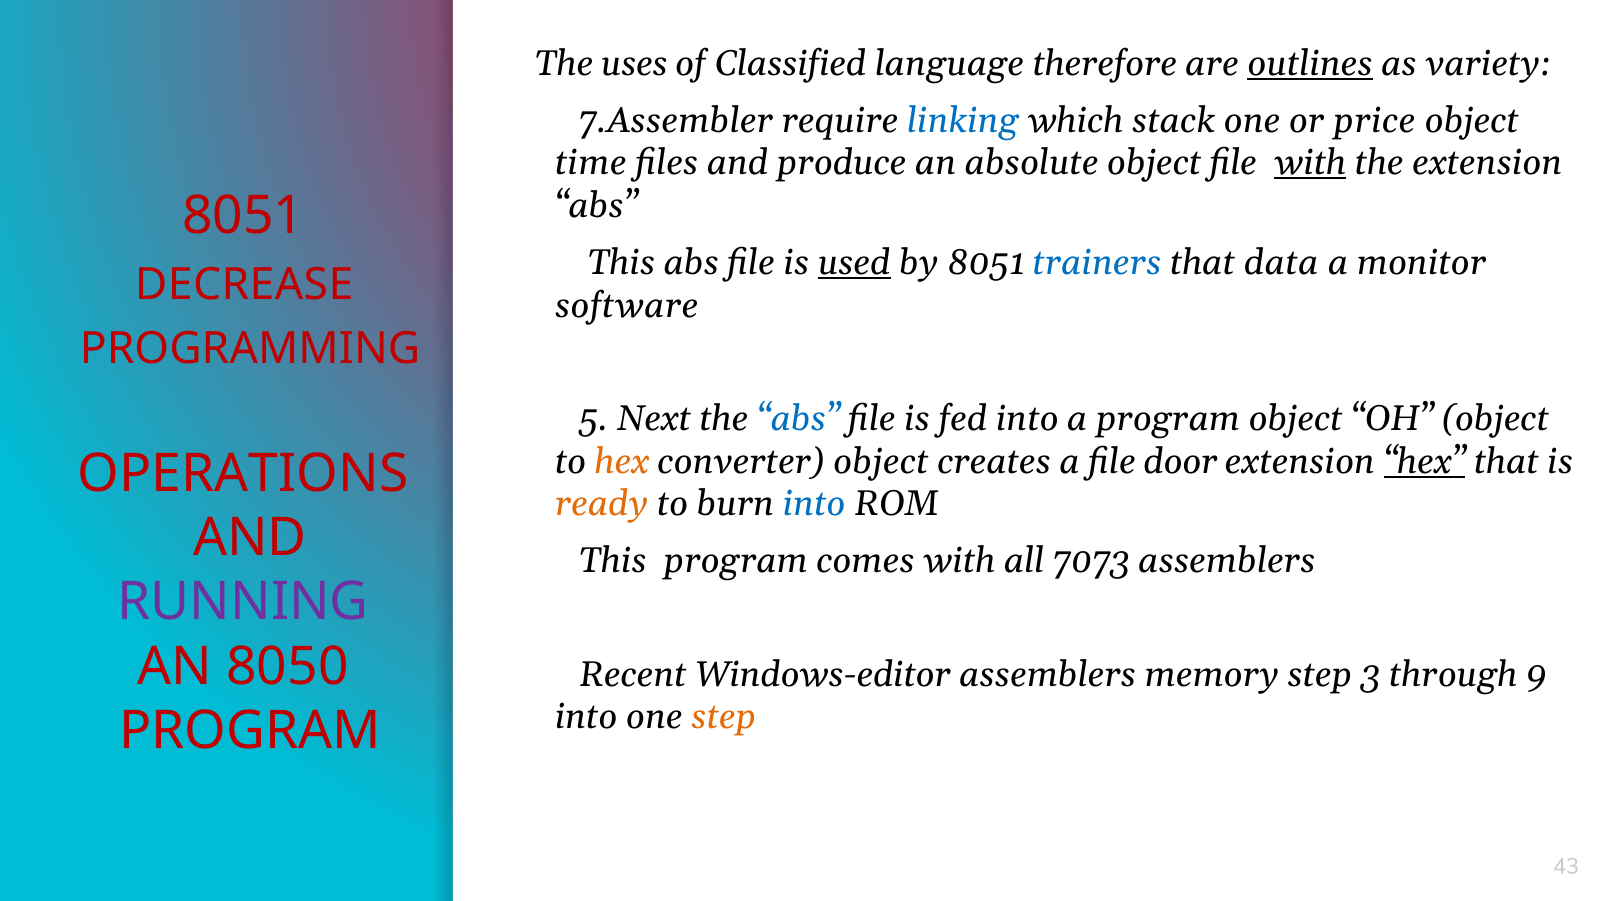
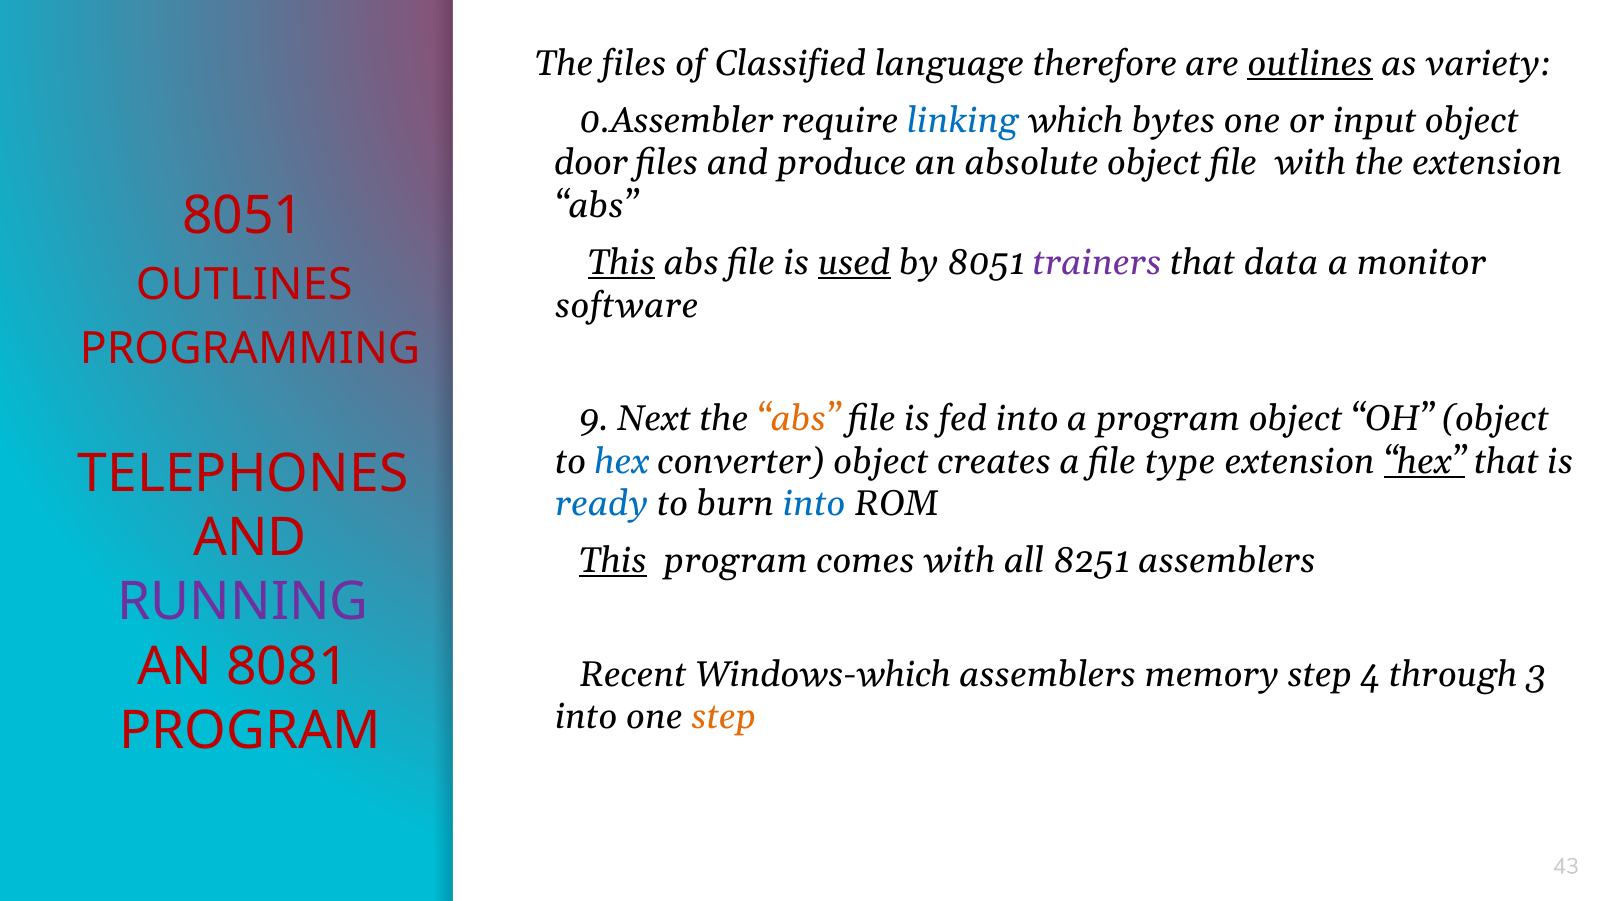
The uses: uses -> files (634, 64)
7.Assembler: 7.Assembler -> 0.Assembler (676, 120)
stack: stack -> bytes (1174, 120)
price: price -> input (1375, 120)
time: time -> door (591, 163)
with underline: present -> none (1310, 163)
This underline: none -> present (621, 263)
trainers colour: blue -> purple (1097, 263)
DECREASE: DECREASE -> OUTLINES (244, 285)
5: 5 -> 9 (594, 419)
abs colour: blue -> orange (798, 419)
hex colour: orange -> blue (622, 462)
door: door -> type (1180, 462)
OPERATIONS: OPERATIONS -> TELEPHONES (243, 474)
ready colour: orange -> blue (602, 504)
This underline: none -> present (613, 561)
7073: 7073 -> 8251 (1091, 561)
8050: 8050 -> 8081 (287, 667)
Windows-editor: Windows-editor -> Windows-which (823, 675)
3: 3 -> 4 (1371, 675)
9: 9 -> 3 (1536, 675)
